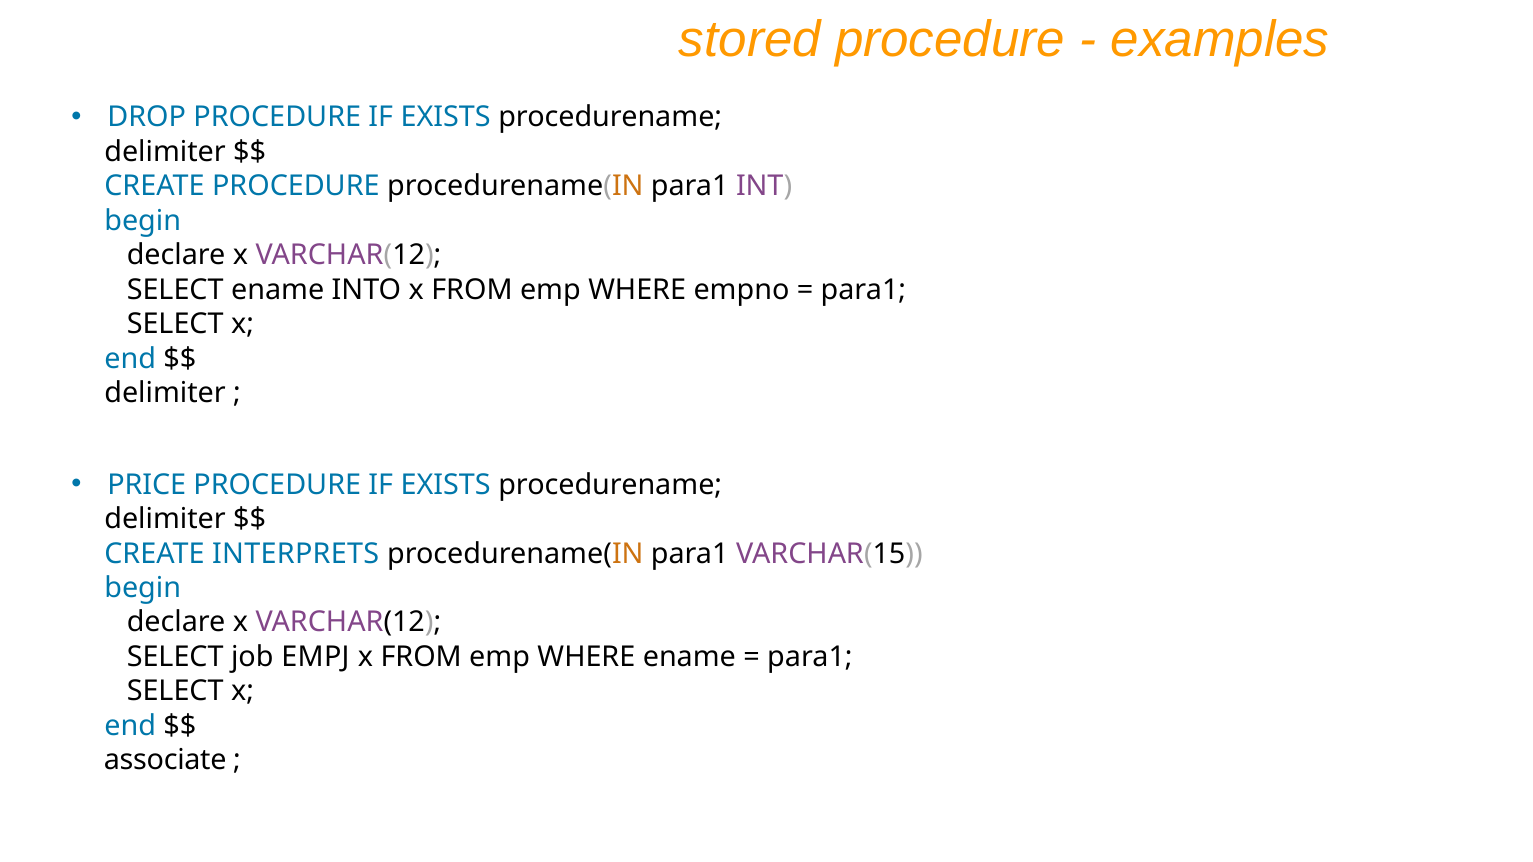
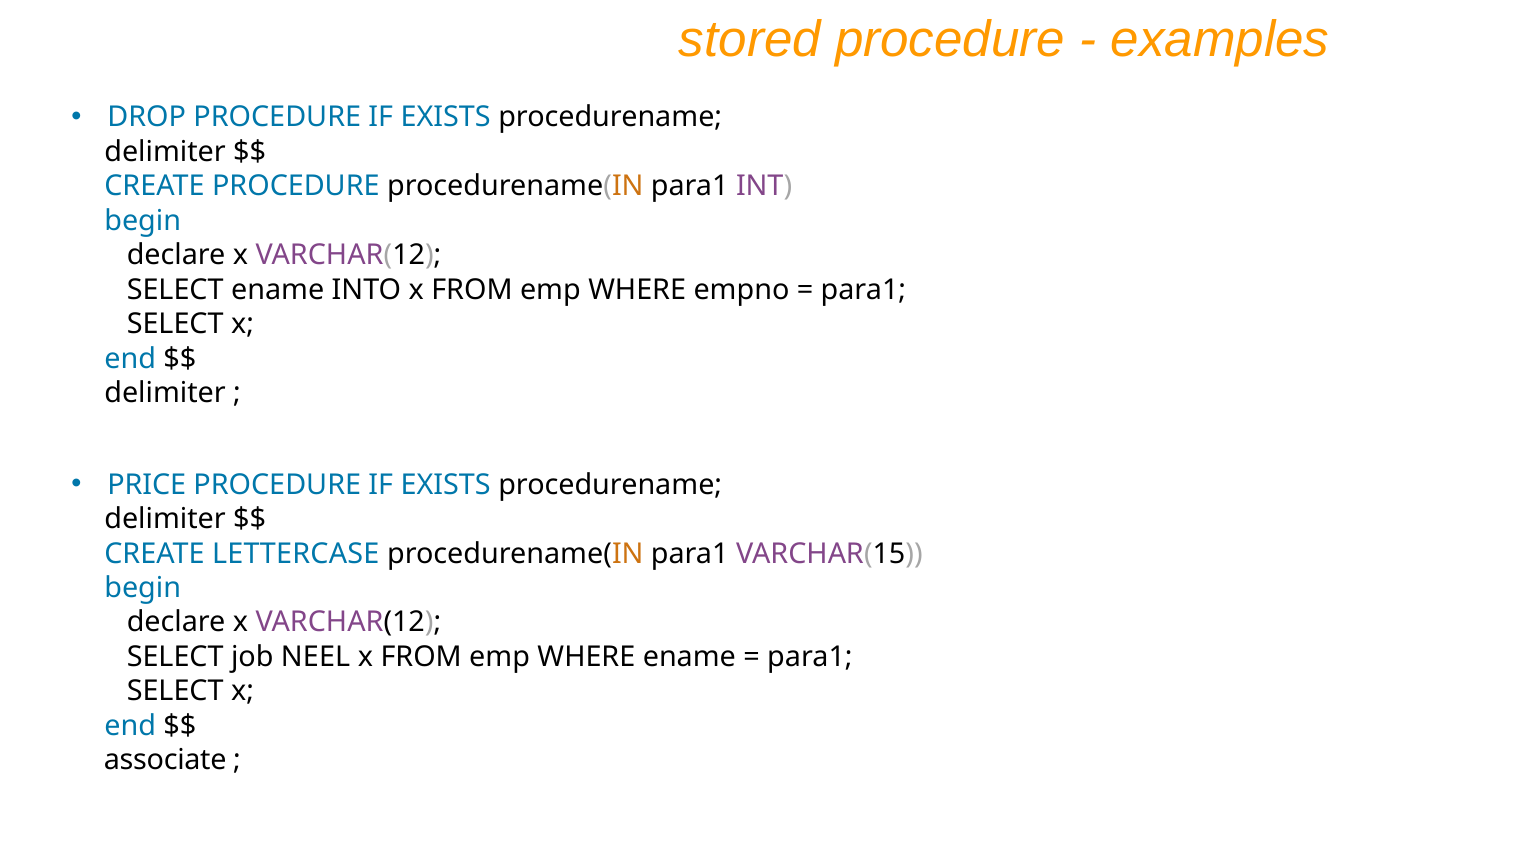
INTERPRETS: INTERPRETS -> LETTERCASE (296, 554)
EMPJ: EMPJ -> NEEL (316, 657)
